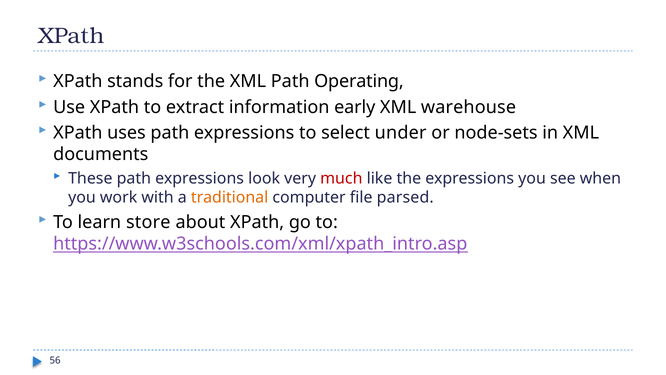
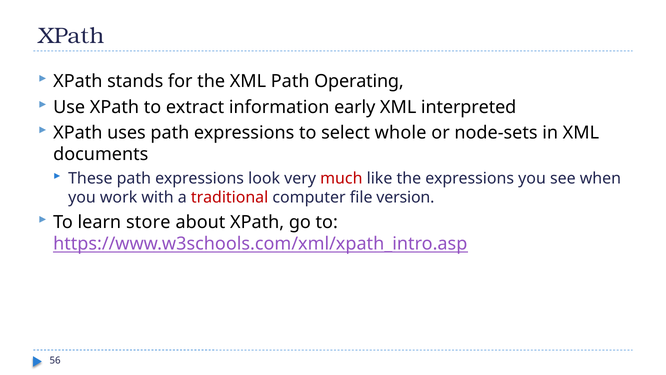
warehouse: warehouse -> interpreted (469, 107)
under: under -> whole (401, 133)
traditional colour: orange -> red (230, 197)
parsed: parsed -> version (405, 197)
